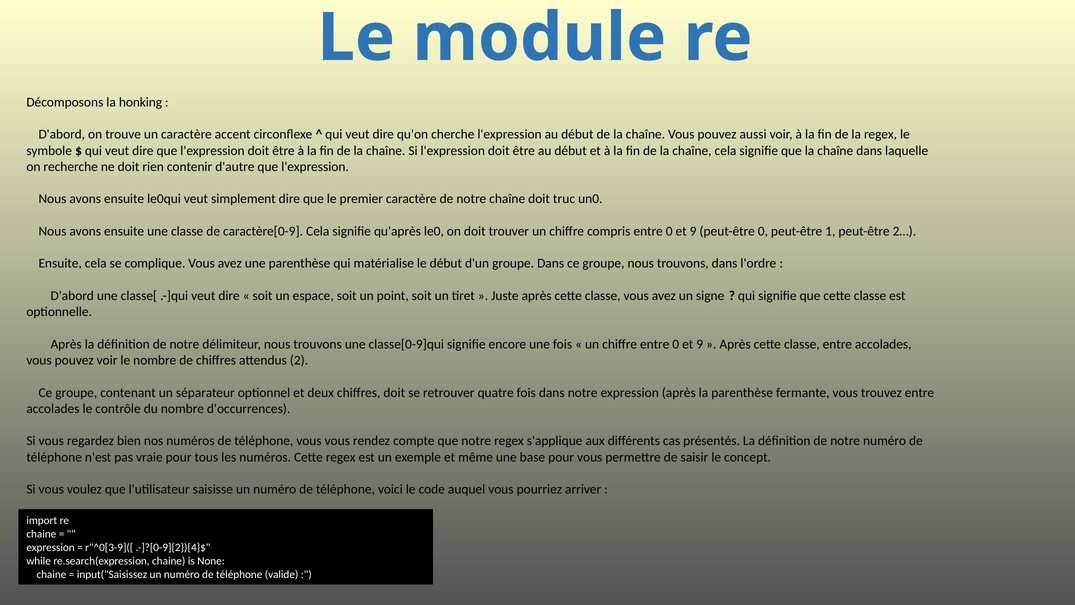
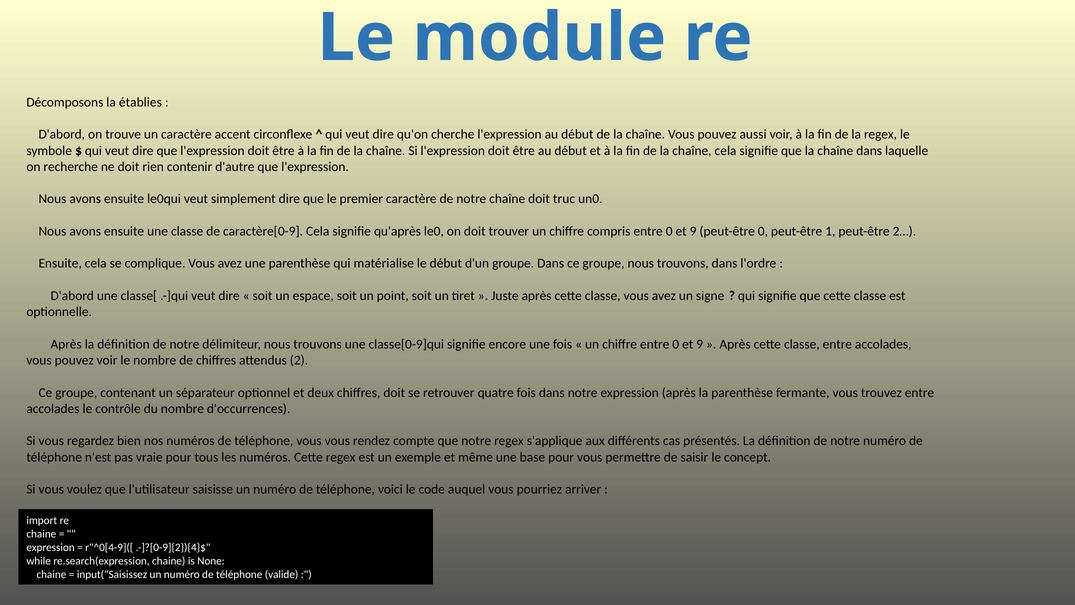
honking: honking -> établies (140, 102)
r"^0[3-9]([: r"^0[3-9]([ -> r"^0[4-9]([ (109, 547)
